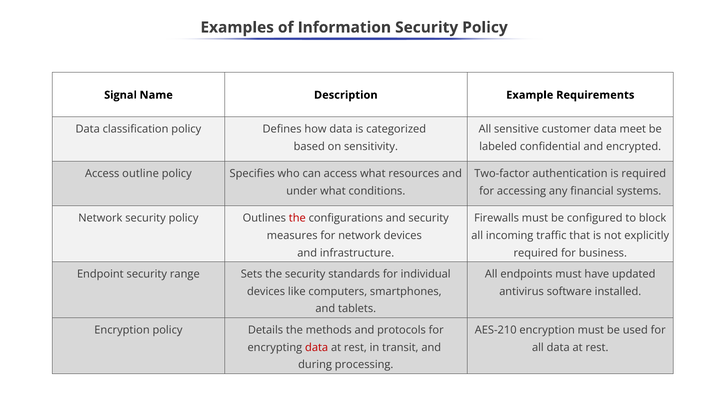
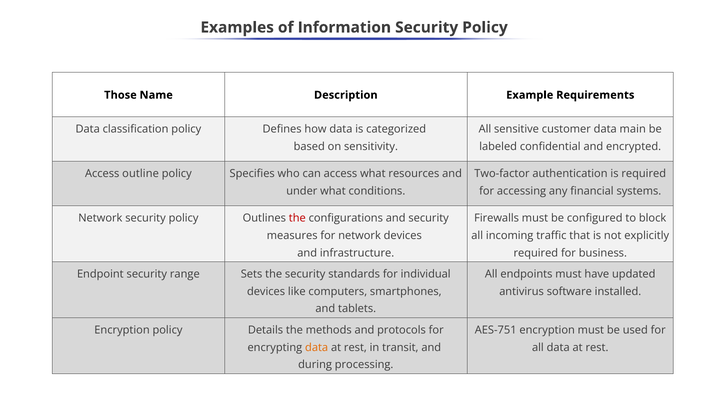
Signal: Signal -> Those (120, 95)
meet: meet -> main (633, 129)
AES-210: AES-210 -> AES-751 (496, 330)
data colour: red -> orange (317, 348)
